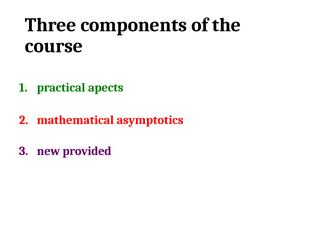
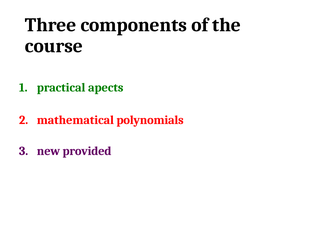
asymptotics: asymptotics -> polynomials (150, 120)
